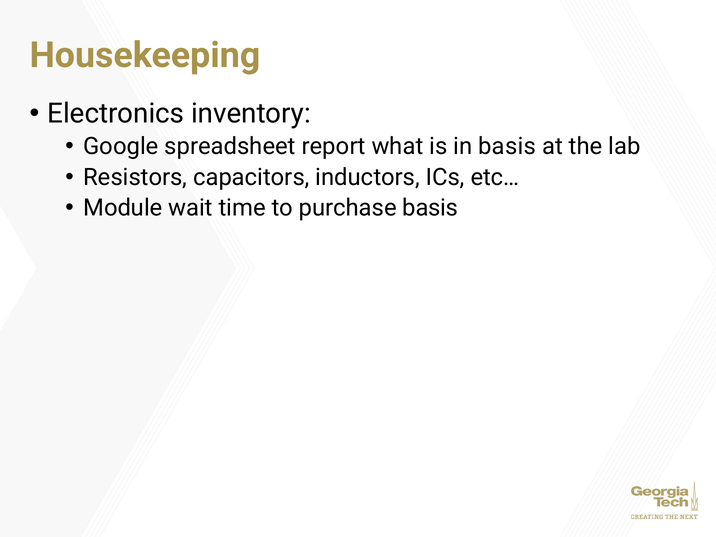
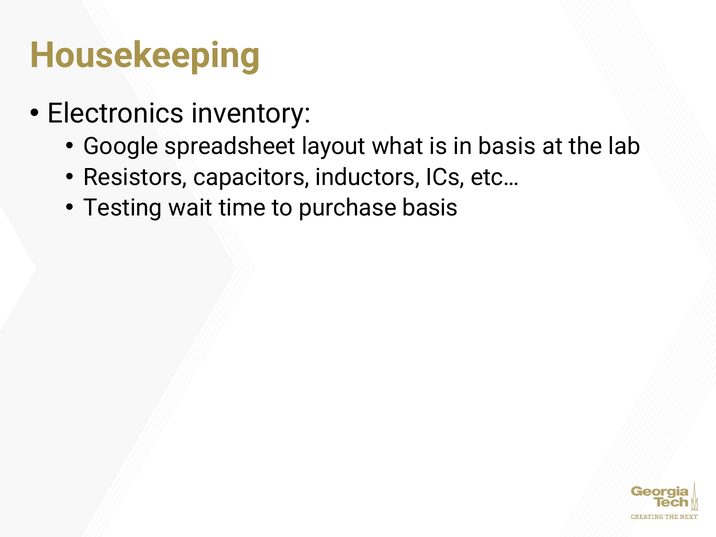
report: report -> layout (334, 147)
Module: Module -> Testing (123, 208)
